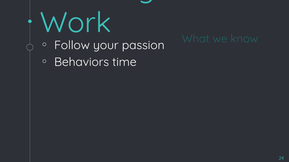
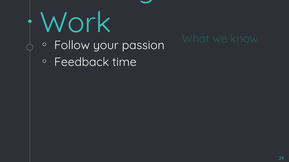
Behaviors: Behaviors -> Feedback (82, 62)
